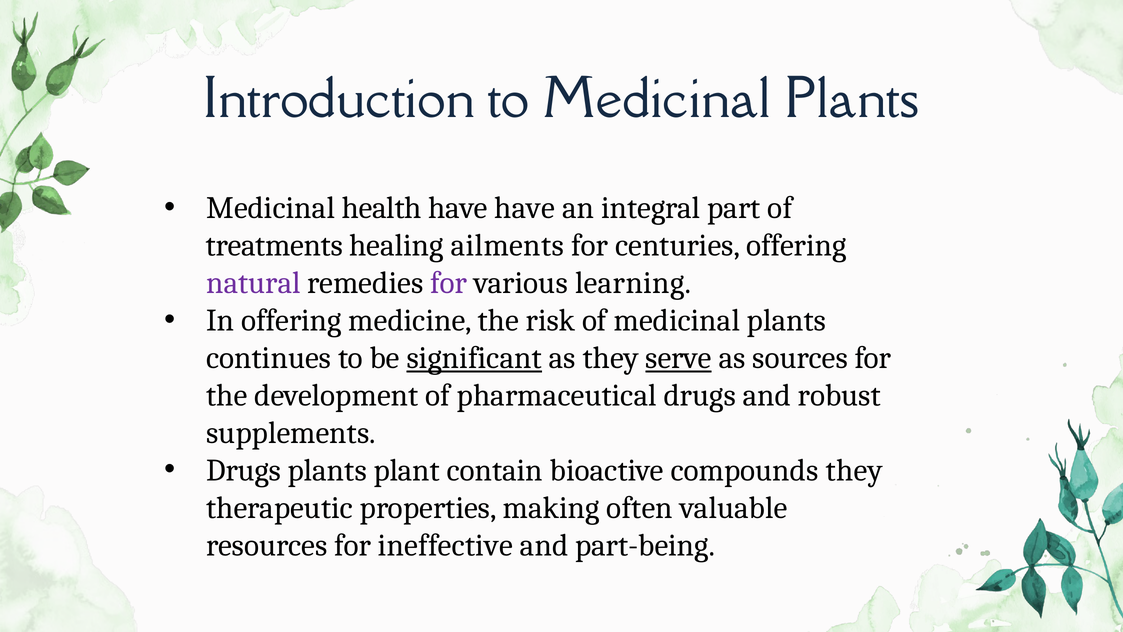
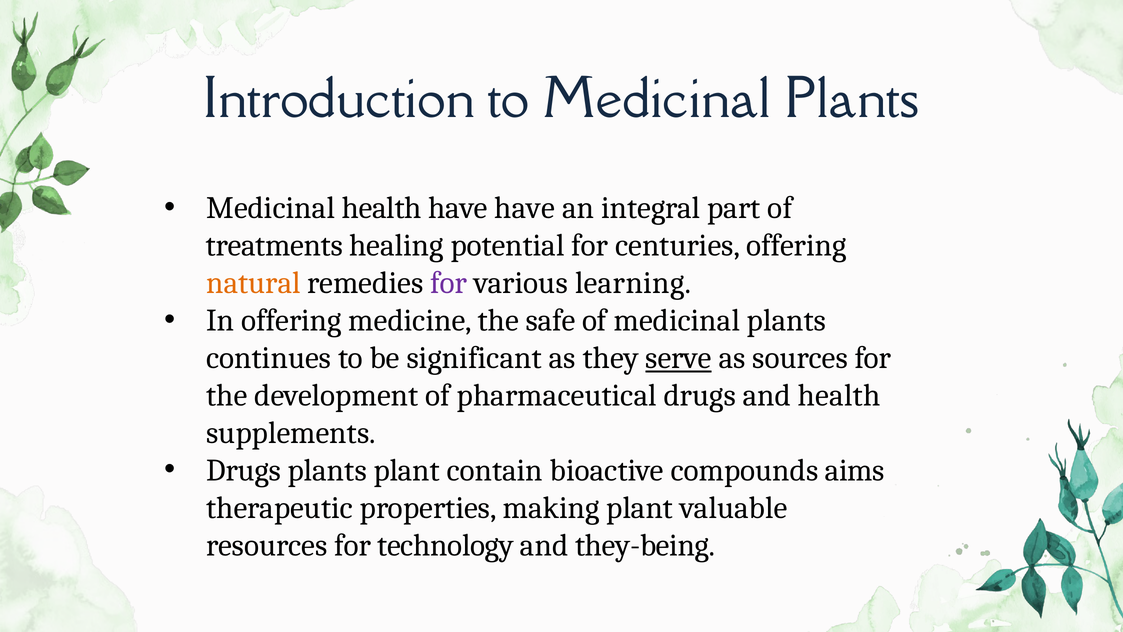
ailments: ailments -> potential (508, 246)
natural colour: purple -> orange (253, 283)
risk: risk -> safe (551, 320)
significant underline: present -> none (474, 358)
and robust: robust -> health (839, 395)
compounds they: they -> aims (855, 470)
making often: often -> plant (640, 508)
ineffective: ineffective -> technology (446, 545)
part-being: part-being -> they-being (645, 545)
